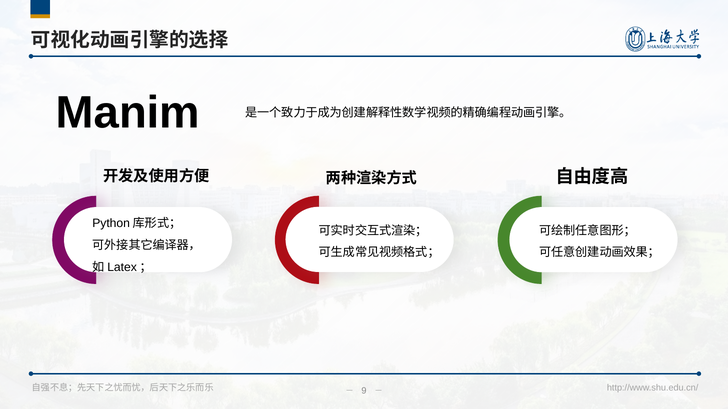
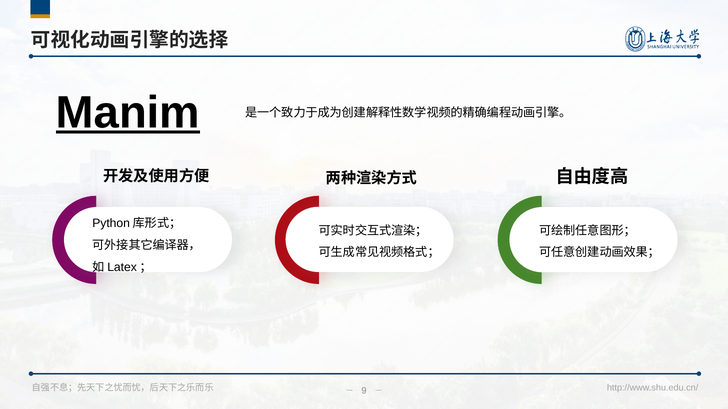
Manim underline: none -> present (128, 113)
